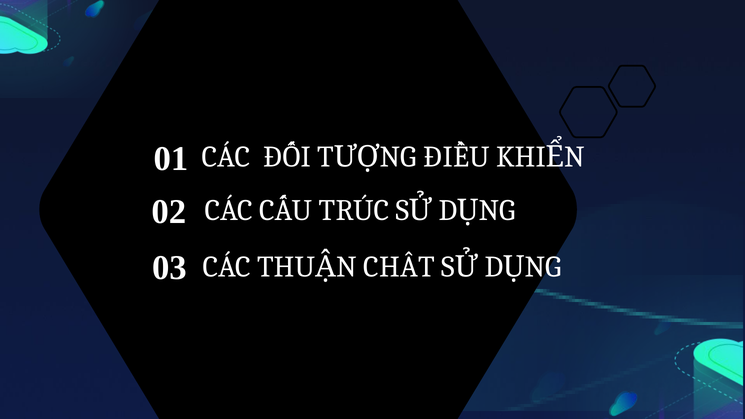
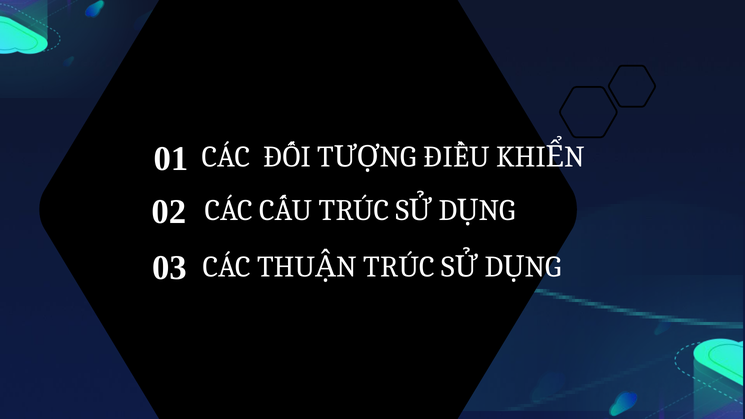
CHẤT: CHẤT -> TRÚC (399, 267)
